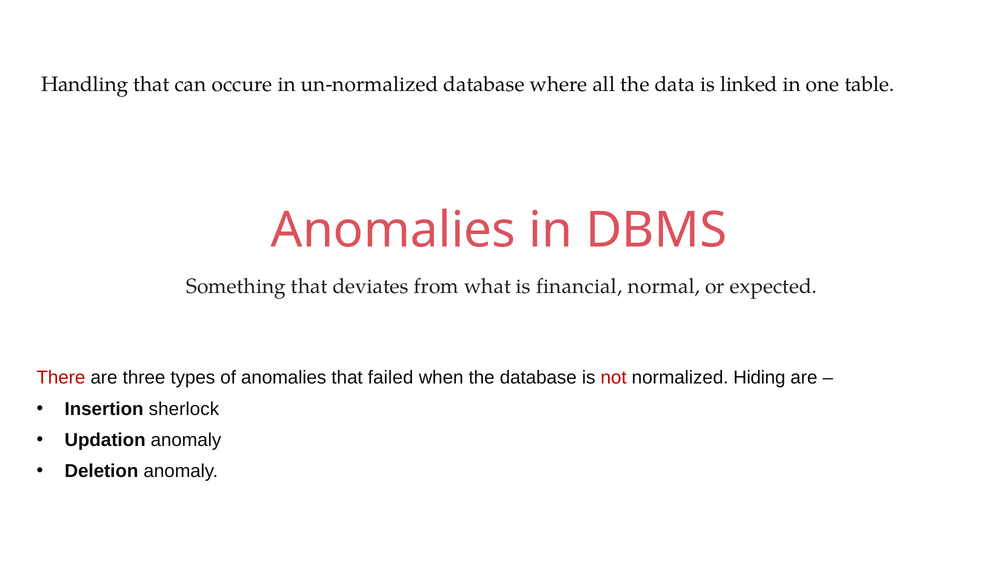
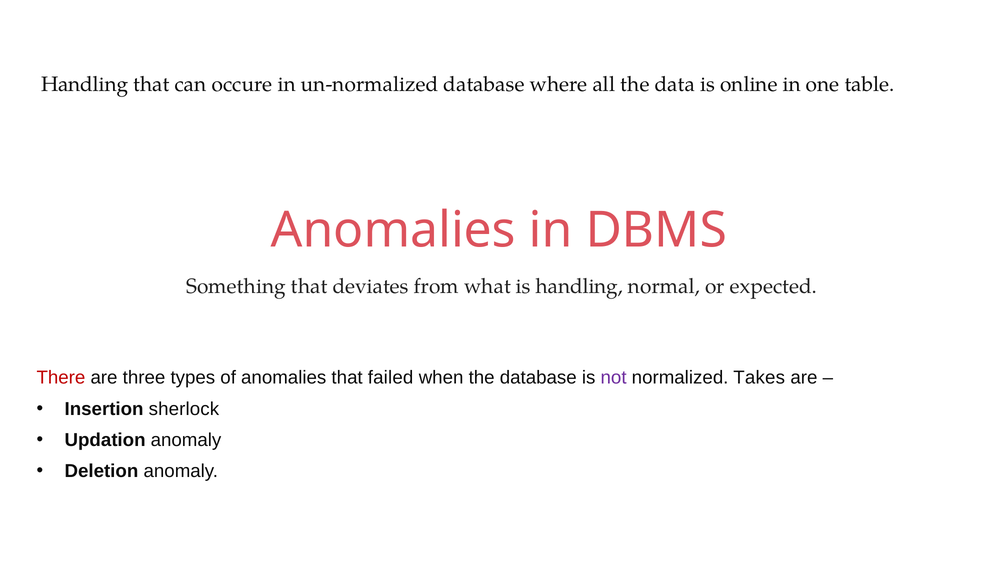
linked: linked -> online (749, 85)
is financial: financial -> handling (579, 287)
not colour: red -> purple (614, 378)
Hiding: Hiding -> Takes (759, 378)
